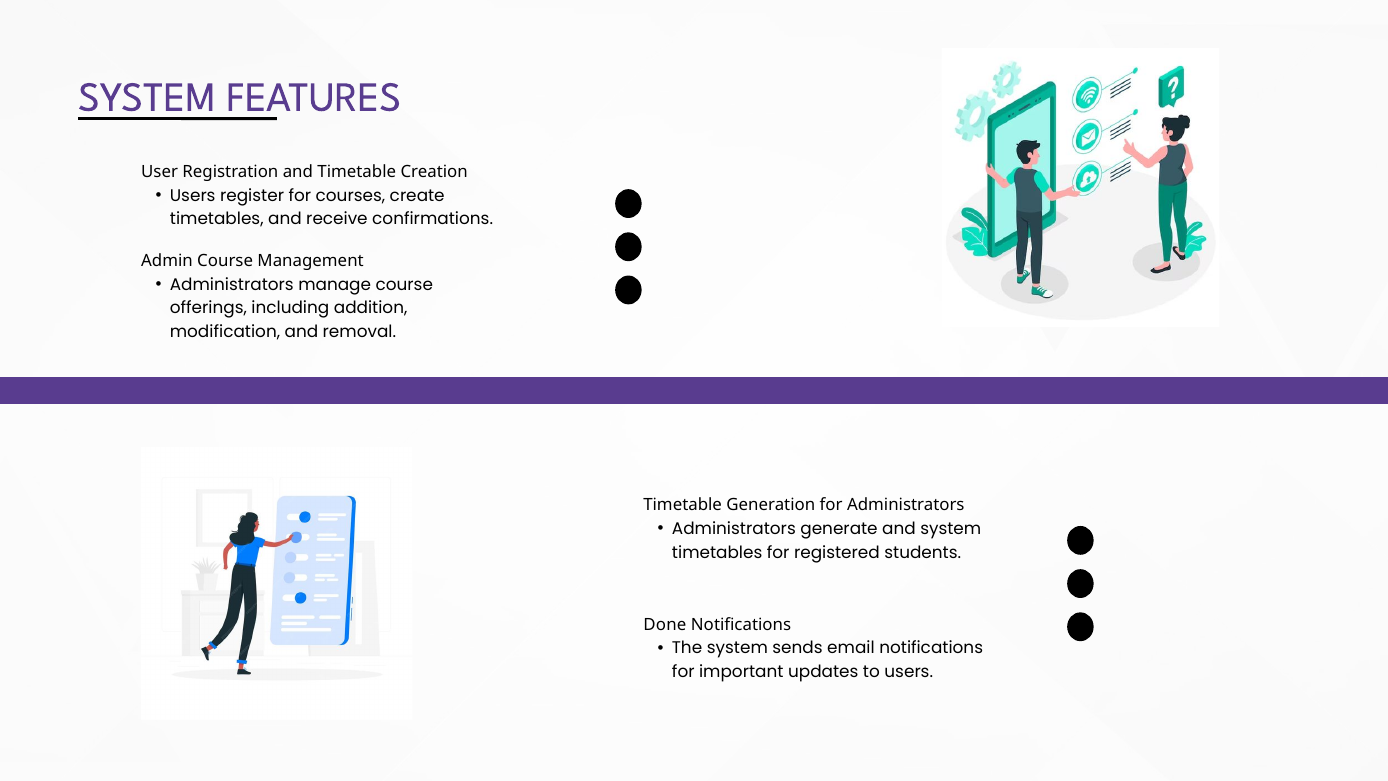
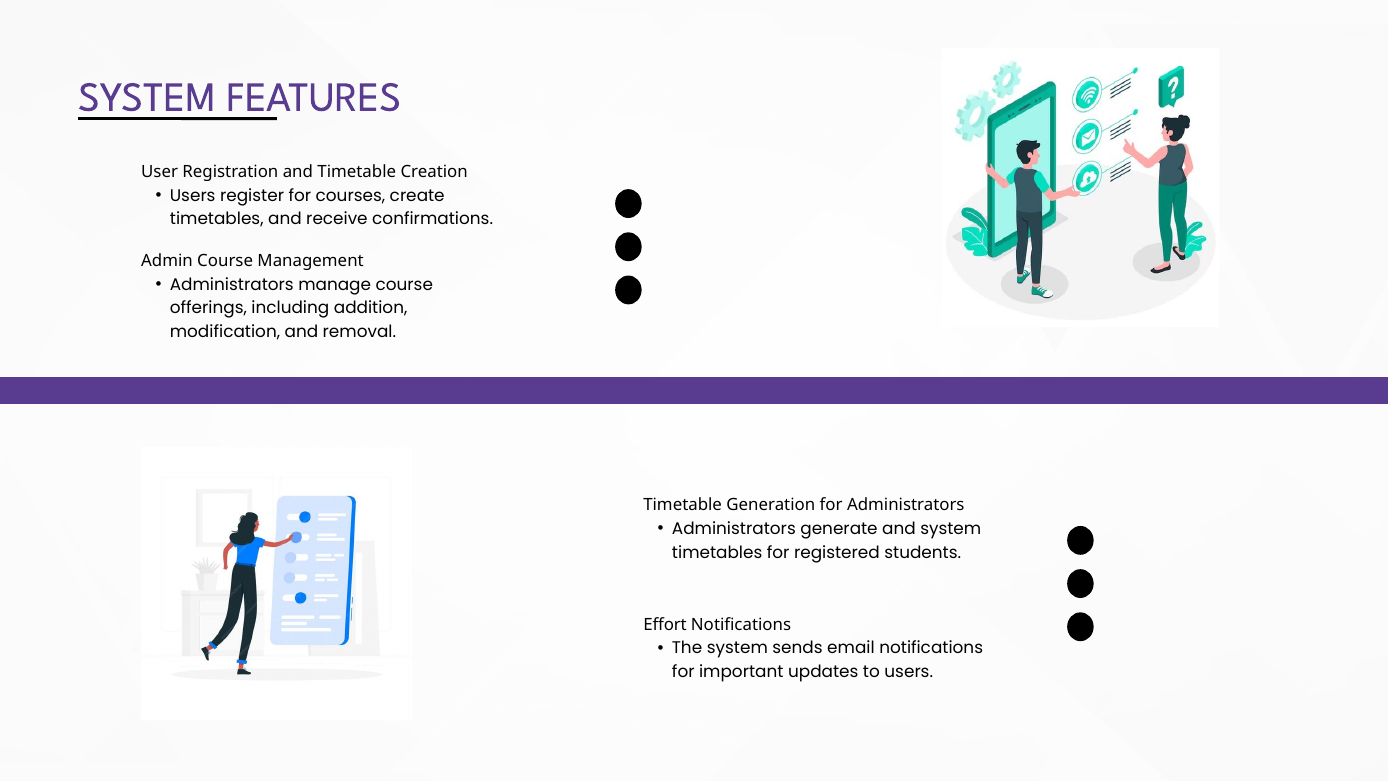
Done: Done -> Effort (665, 625)
